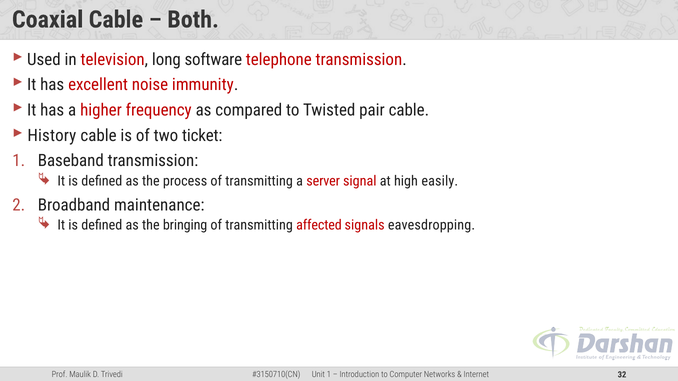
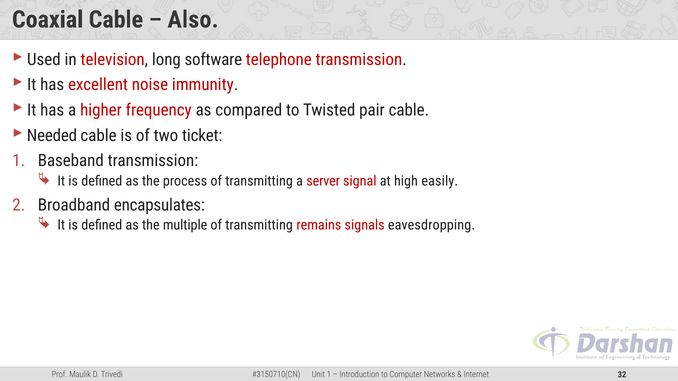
Both: Both -> Also (193, 20)
History: History -> Needed (52, 136)
maintenance: maintenance -> encapsulates (159, 205)
bringing: bringing -> multiple (185, 226)
affected: affected -> remains (319, 226)
